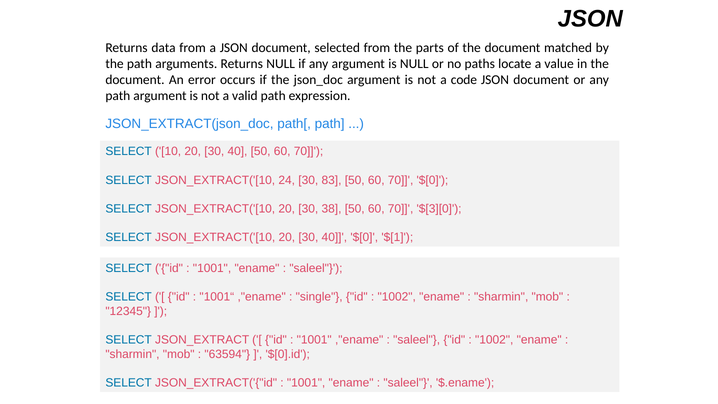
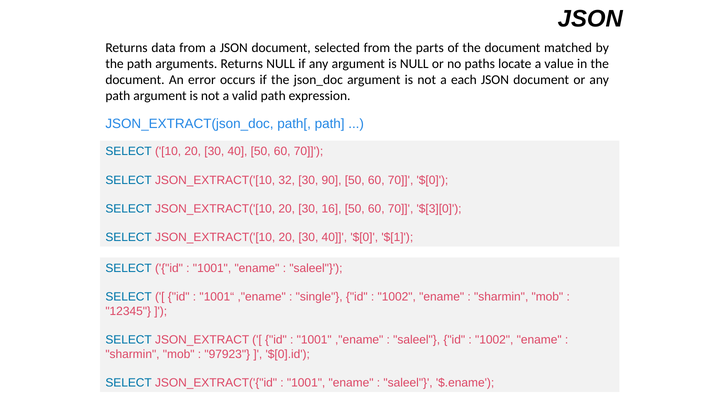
code: code -> each (464, 80)
24: 24 -> 32 (287, 180)
83: 83 -> 90 (332, 180)
38: 38 -> 16 (332, 209)
63594: 63594 -> 97923 (227, 354)
